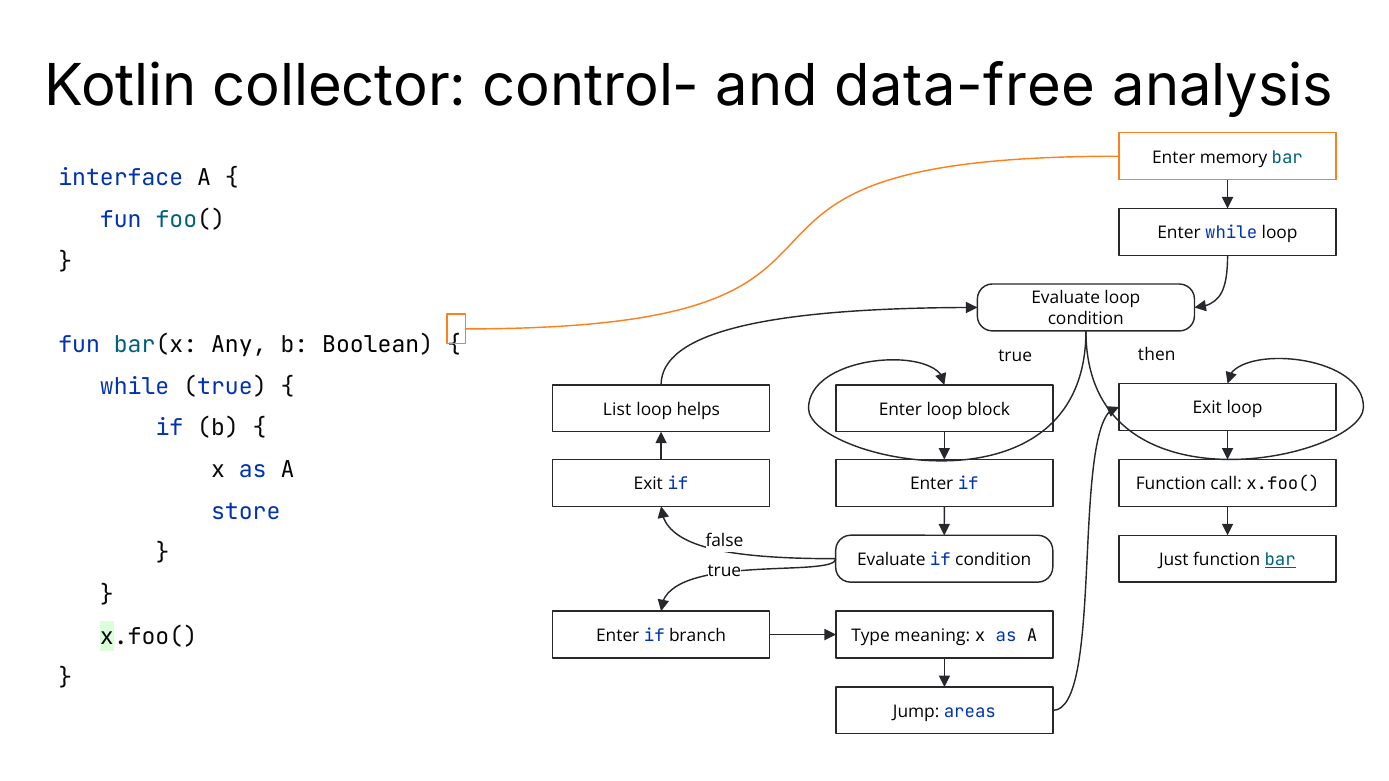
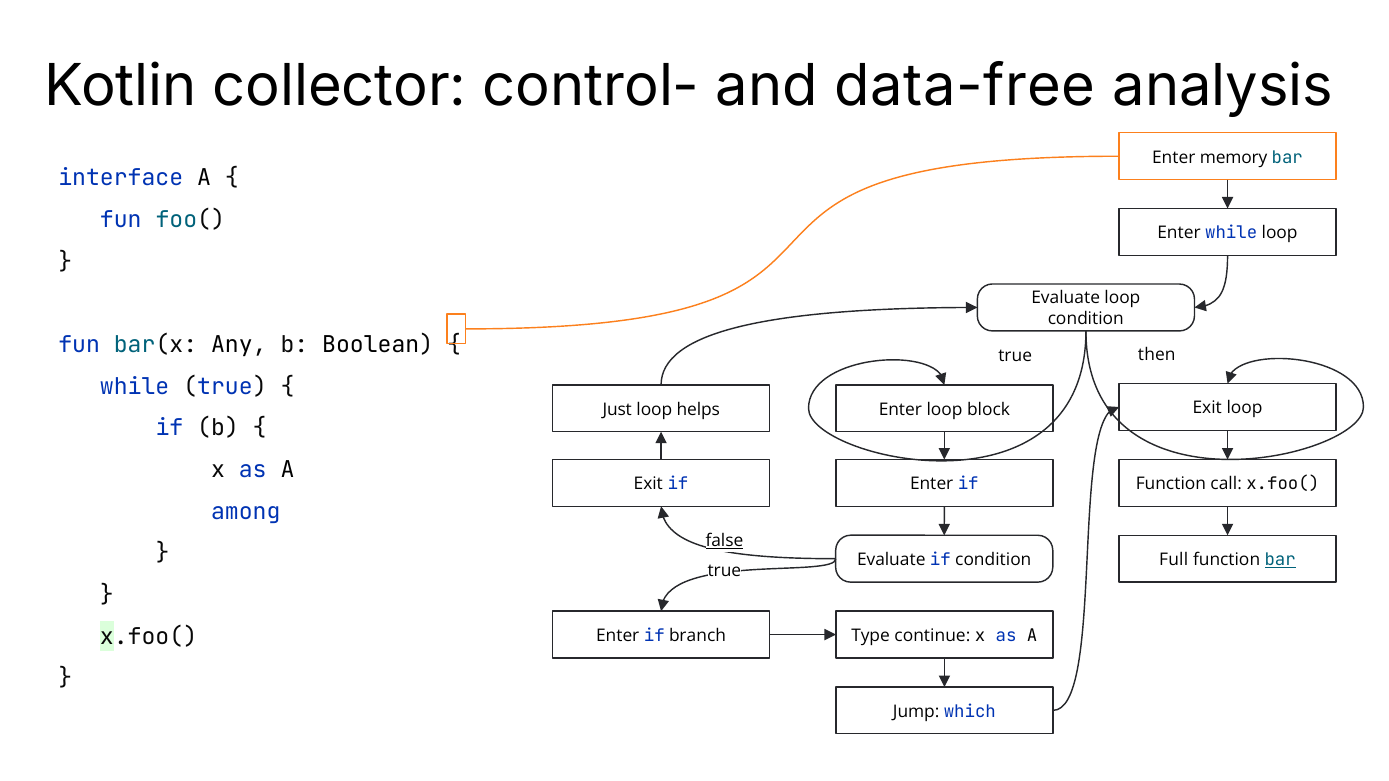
List: List -> Just (617, 410)
store: store -> among (246, 512)
false underline: none -> present (724, 541)
Just: Just -> Full (1174, 560)
meaning: meaning -> continue (932, 636)
areas: areas -> which (970, 712)
